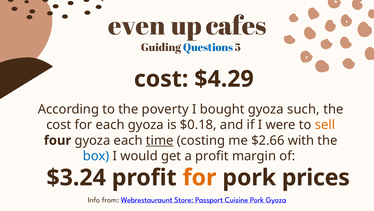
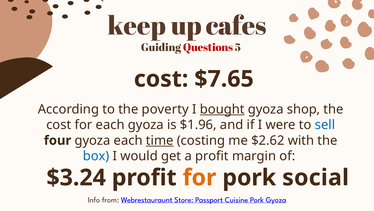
even: even -> keep (137, 26)
Questions colour: blue -> red (208, 47)
$4.29: $4.29 -> $7.65 (224, 79)
bought underline: none -> present (222, 109)
such: such -> shop (304, 109)
$0.18: $0.18 -> $1.96 (198, 125)
sell colour: orange -> blue (325, 125)
$2.66: $2.66 -> $2.62 (268, 140)
prices: prices -> social (316, 177)
